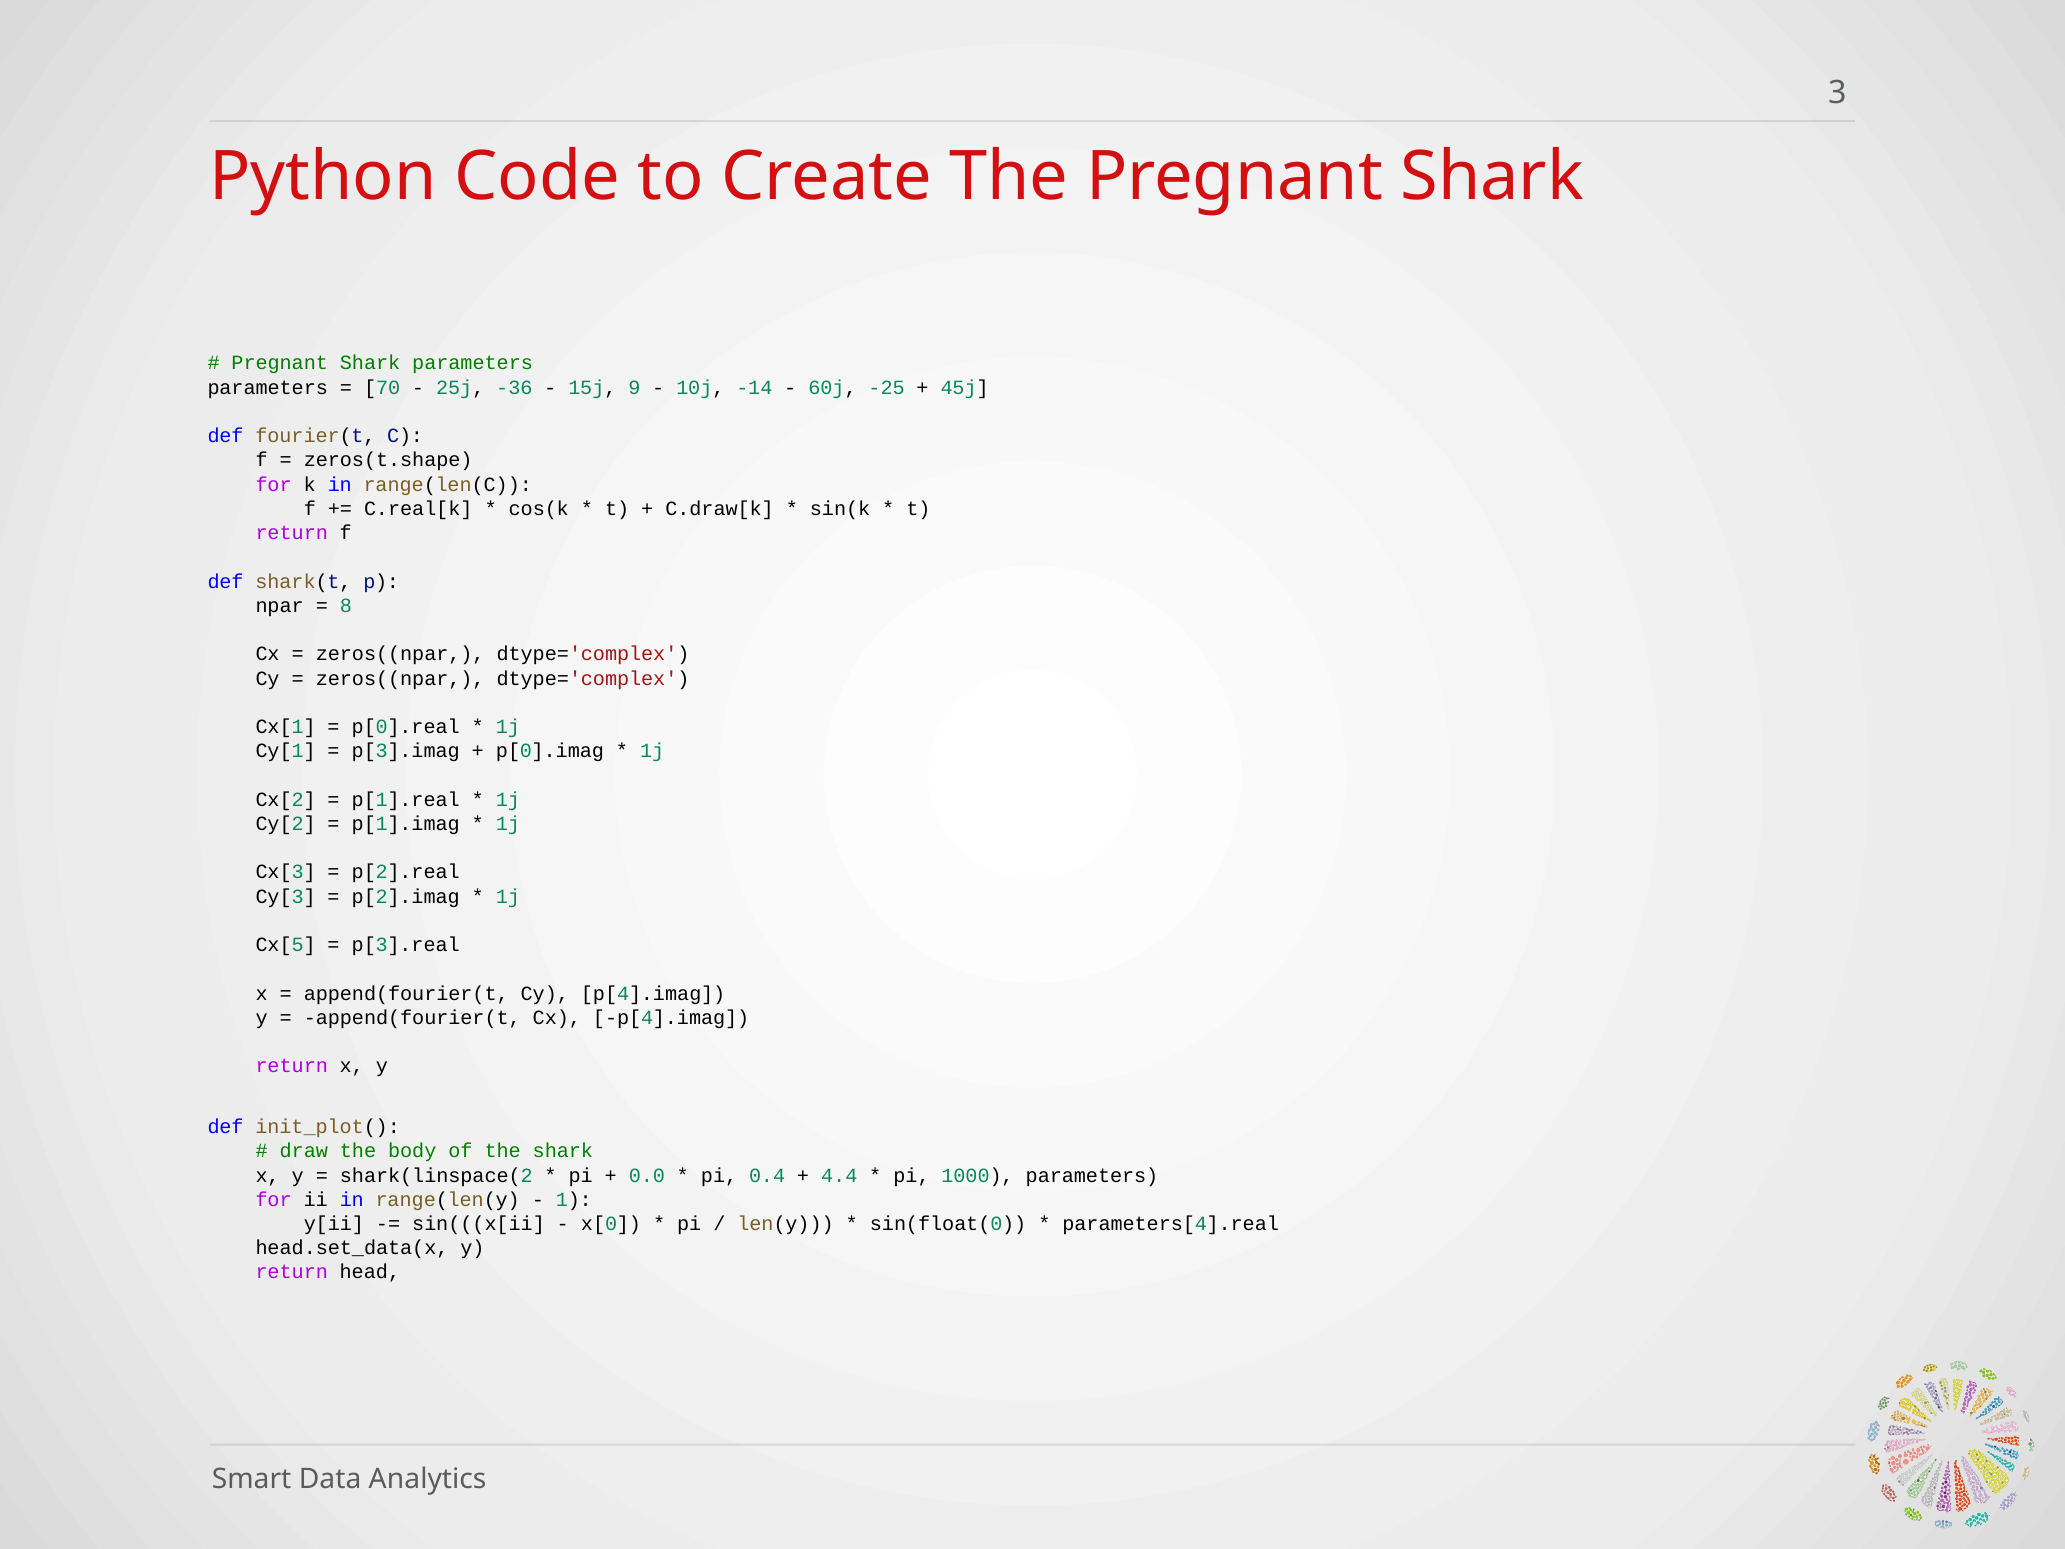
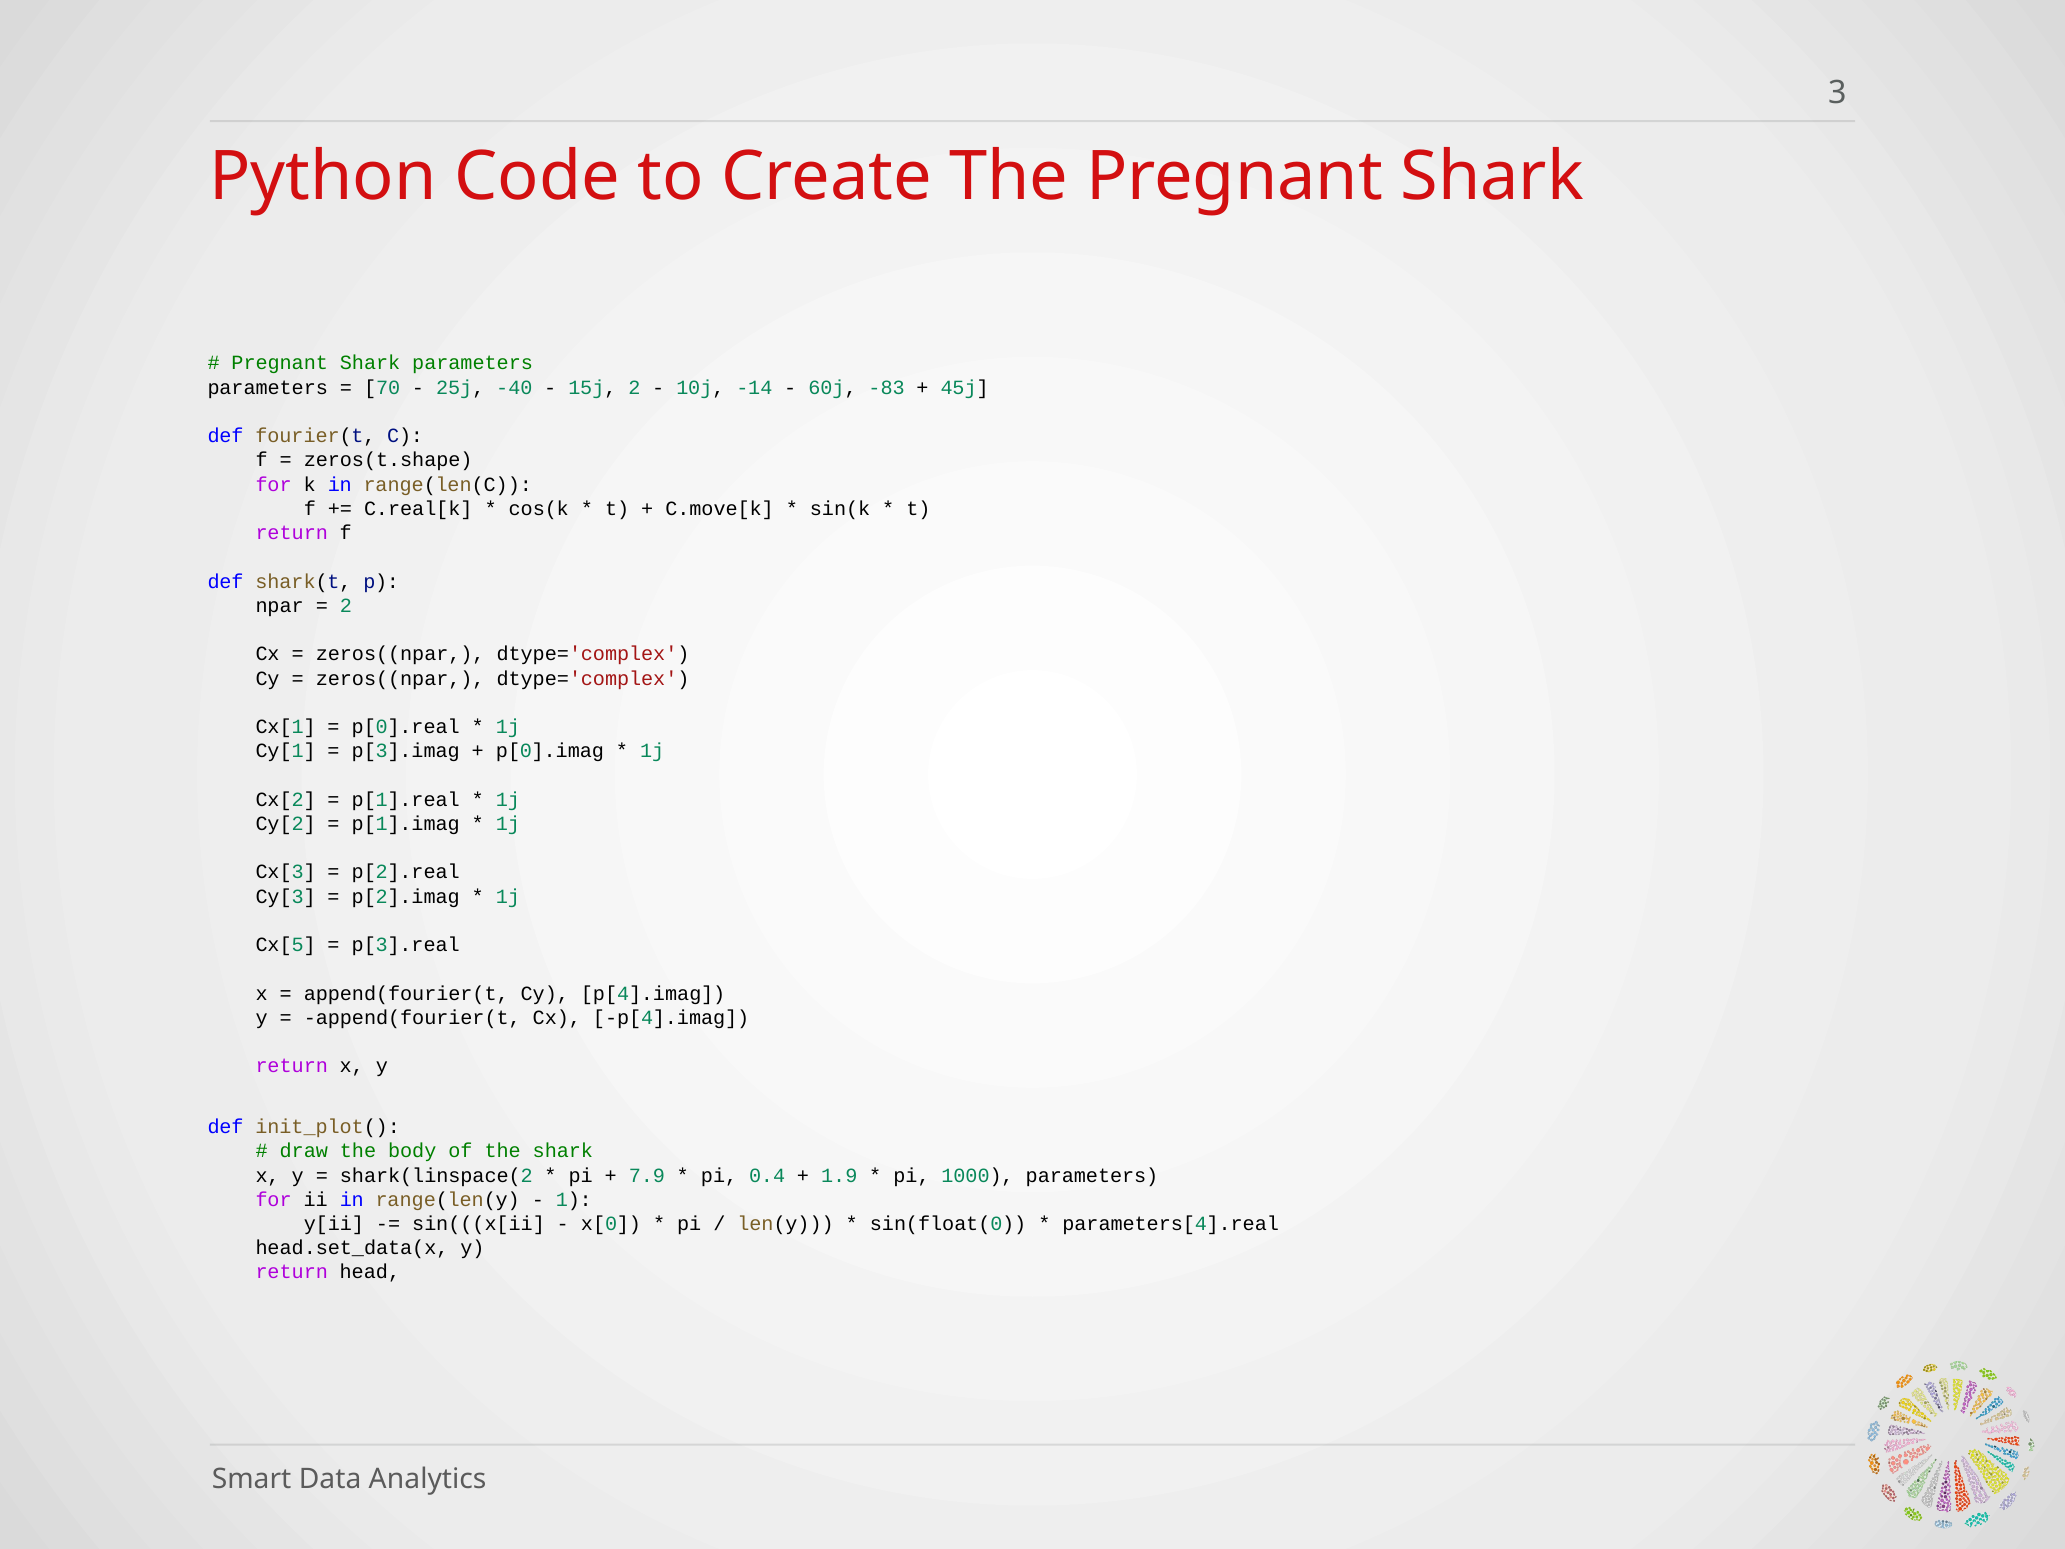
-36: -36 -> -40 (514, 387)
15j 9: 9 -> 2 (634, 387)
-25: -25 -> -83 (887, 387)
C.draw[k: C.draw[k -> C.move[k (720, 509)
8: 8 -> 2 (346, 606)
0.0: 0.0 -> 7.9 (647, 1175)
4.4: 4.4 -> 1.9 (839, 1175)
